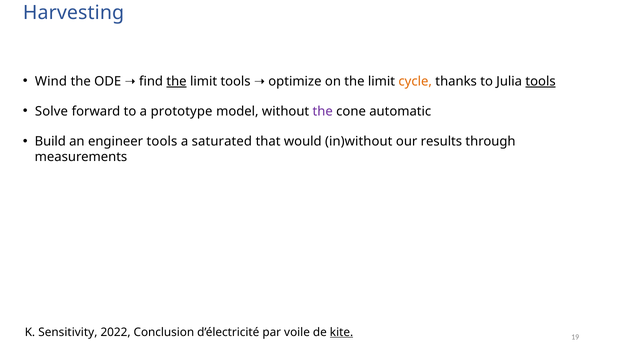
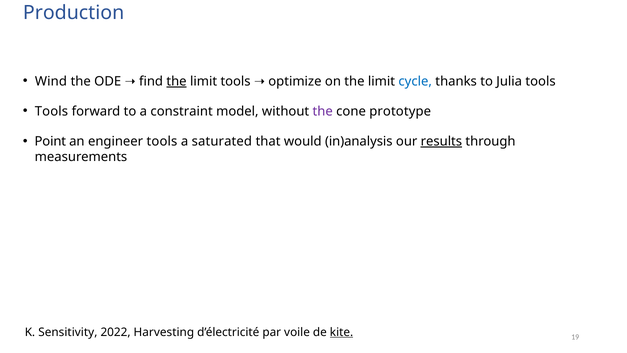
Harvesting: Harvesting -> Production (74, 13)
cycle colour: orange -> blue (415, 81)
tools underline: present -> none (541, 81)
Solve: Solve -> Tools (51, 111)
prototype: prototype -> constraint (182, 111)
automatic: automatic -> prototype (400, 111)
Build: Build -> Point (50, 141)
in)without: in)without -> in)analysis (359, 141)
results underline: none -> present (441, 141)
Conclusion: Conclusion -> Harvesting (164, 332)
